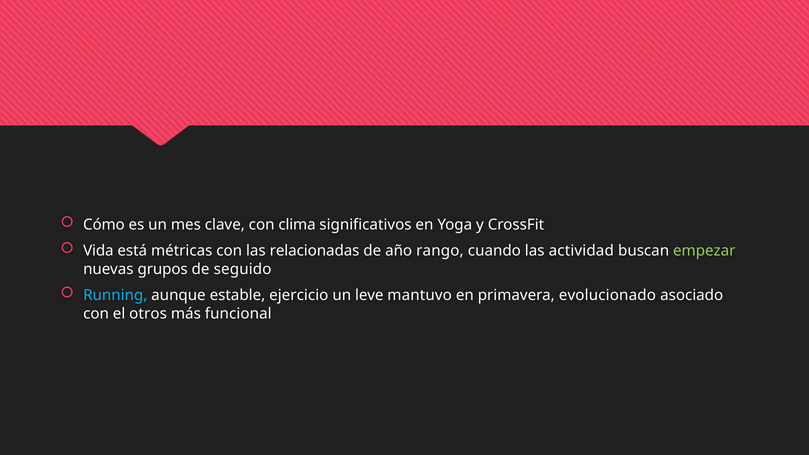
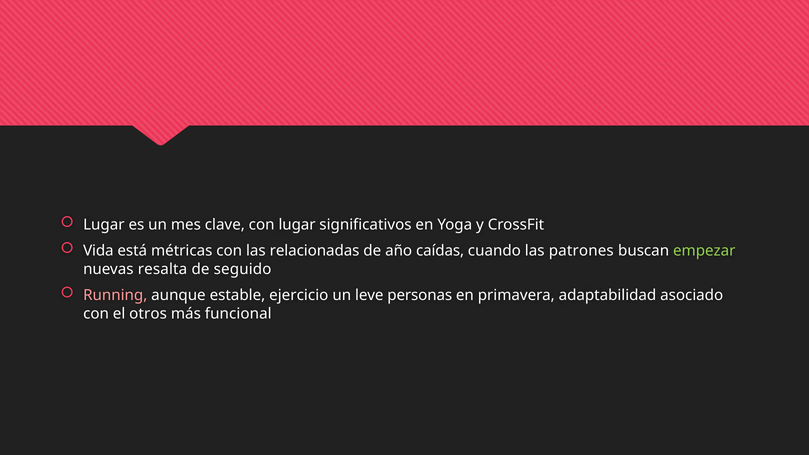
Cómo: Cómo -> Lugar (104, 225)
con clima: clima -> lugar (297, 225)
rango: rango -> caídas (440, 251)
actividad: actividad -> patrones (581, 251)
grupos: grupos -> resalta (163, 269)
Running colour: light blue -> pink (115, 295)
mantuvo: mantuvo -> personas (420, 295)
evolucionado: evolucionado -> adaptabilidad (607, 295)
